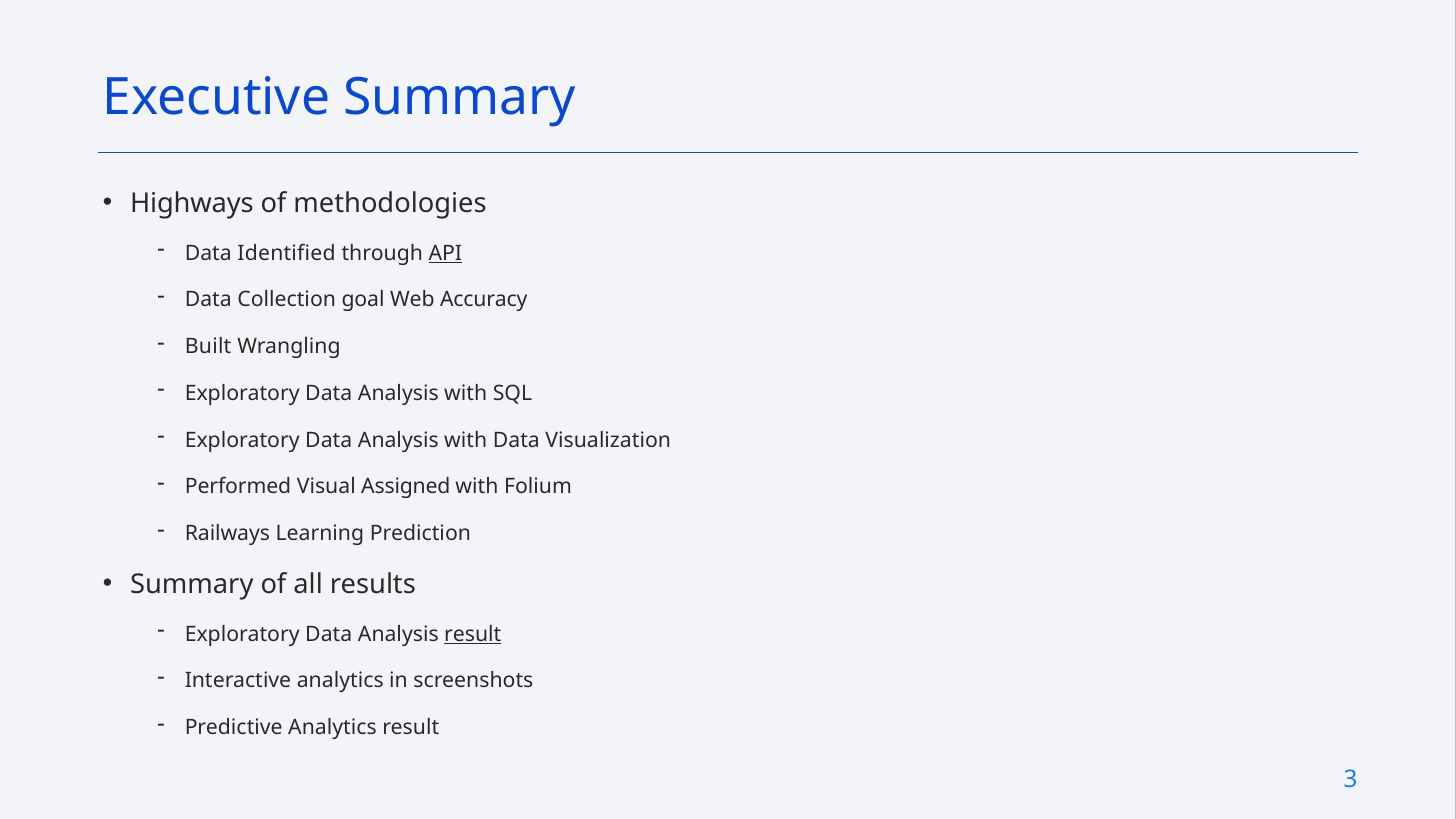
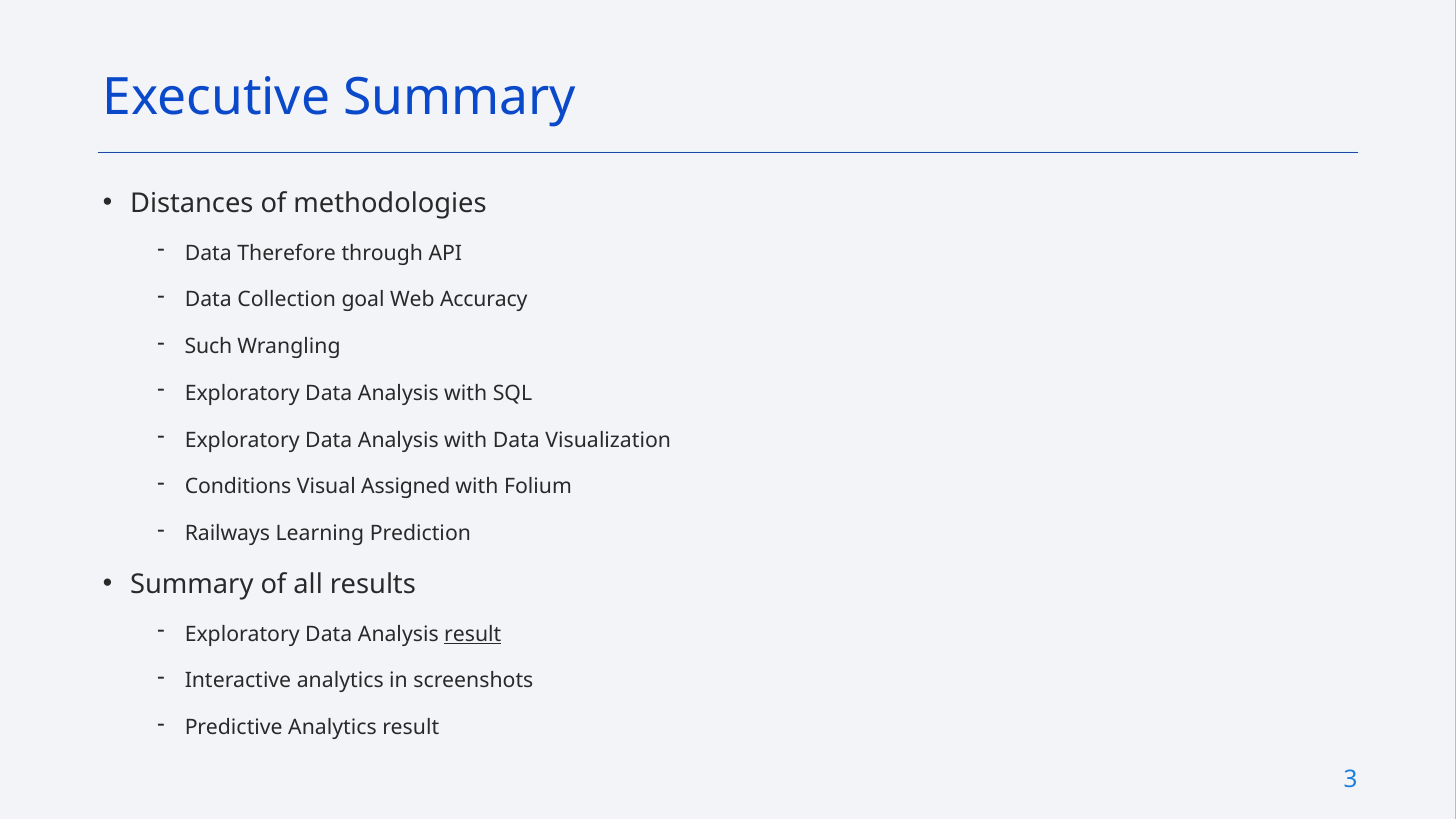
Highways: Highways -> Distances (192, 203)
Identified: Identified -> Therefore (287, 253)
API underline: present -> none (445, 253)
Built: Built -> Such (208, 347)
Performed: Performed -> Conditions (238, 487)
